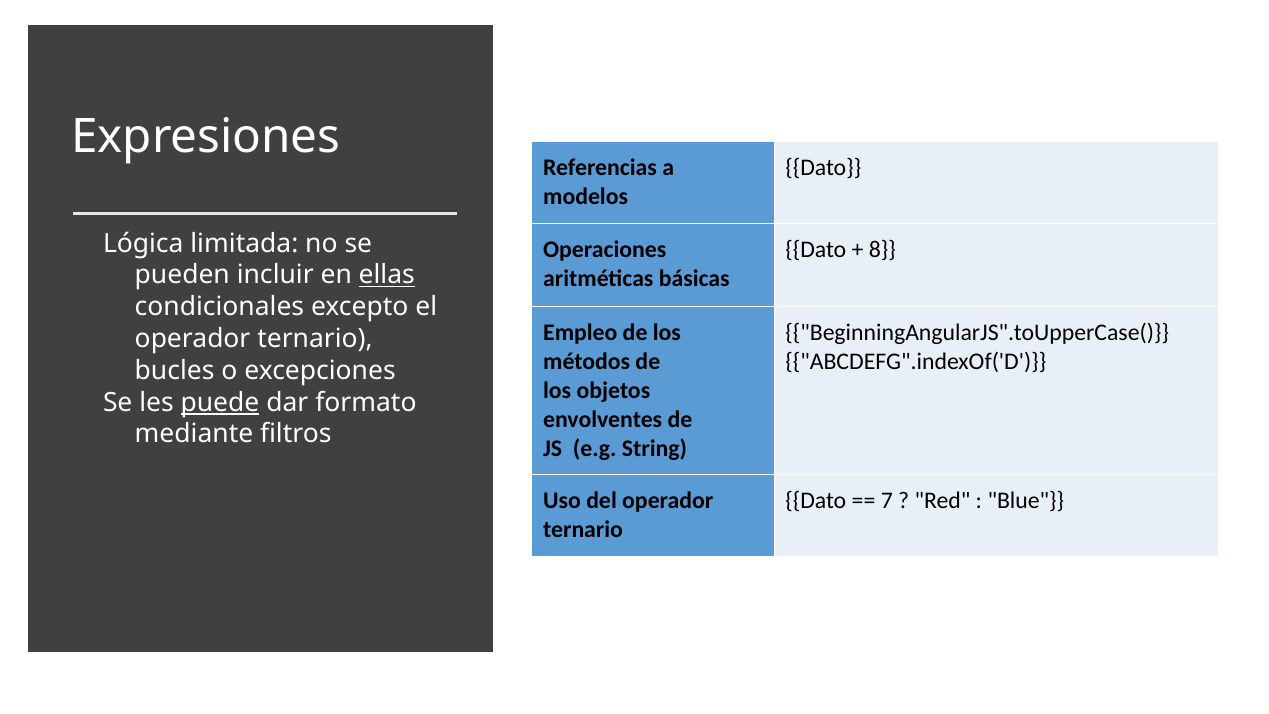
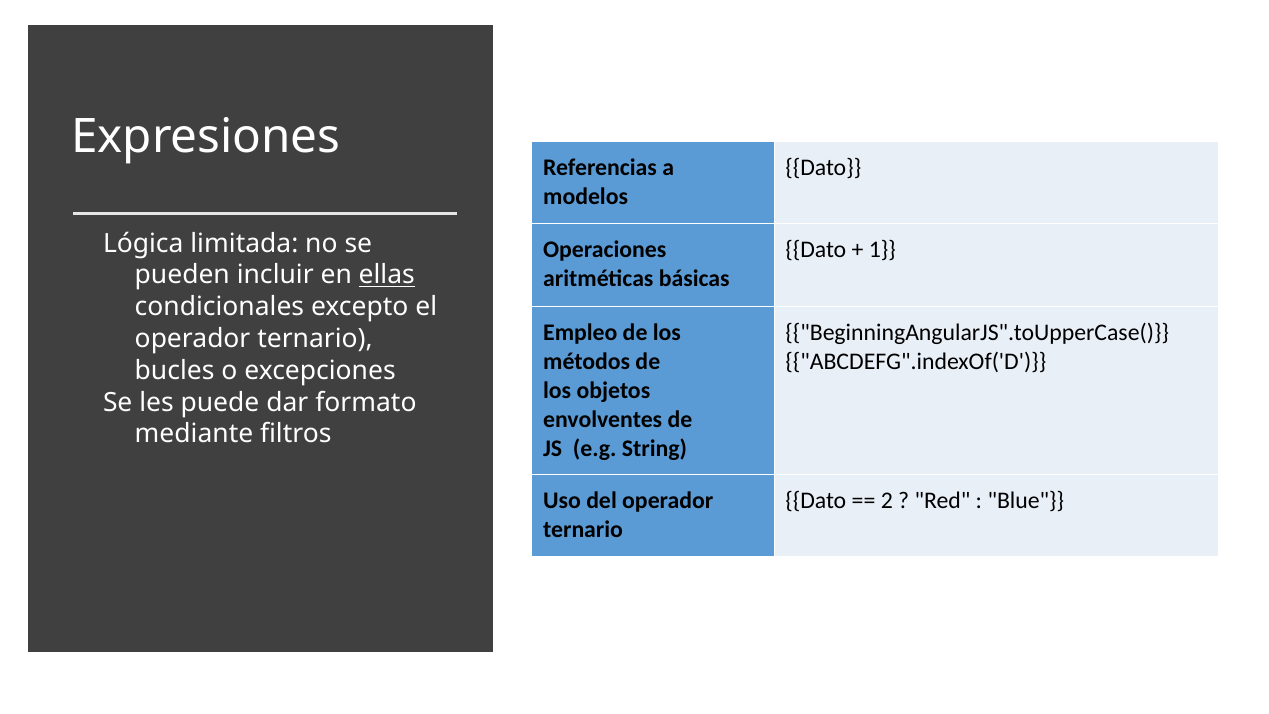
8: 8 -> 1 (882, 250)
puede underline: present -> none (220, 402)
7: 7 -> 2 (887, 500)
